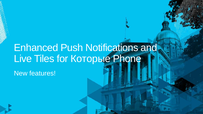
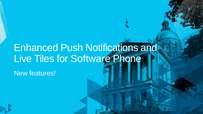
Которые: Которые -> Software (91, 59)
